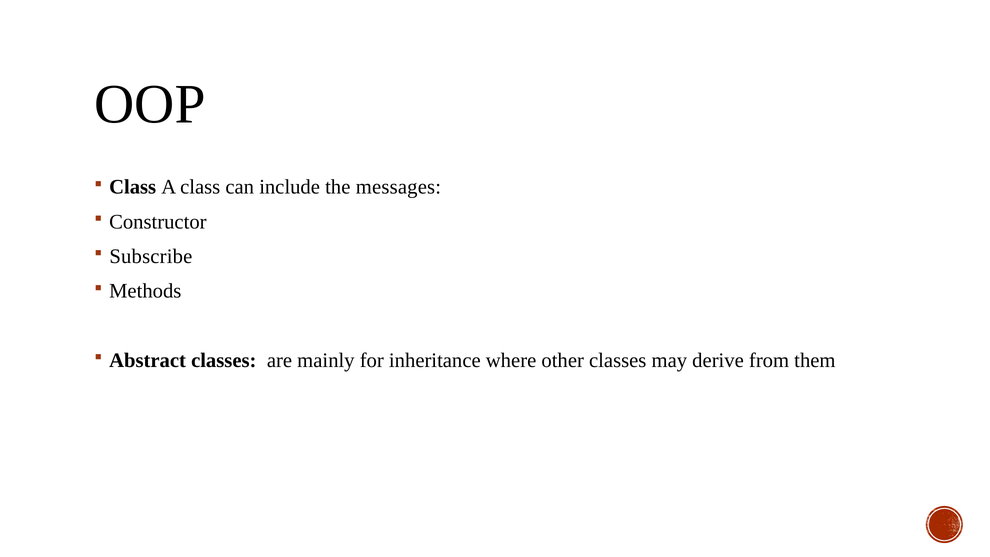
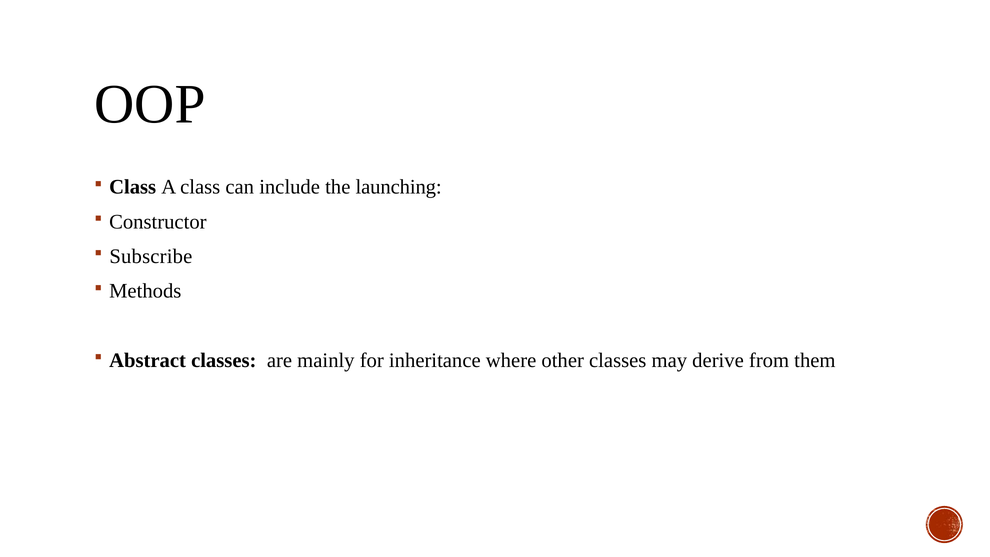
messages: messages -> launching (399, 187)
